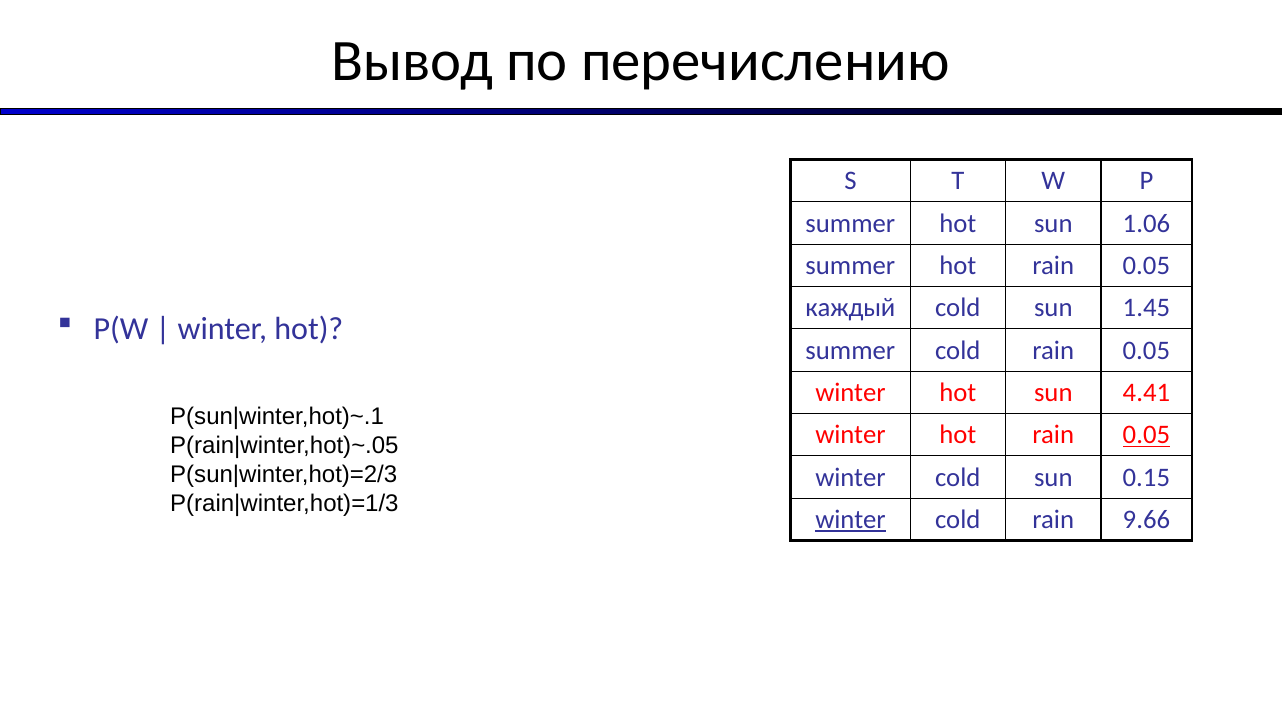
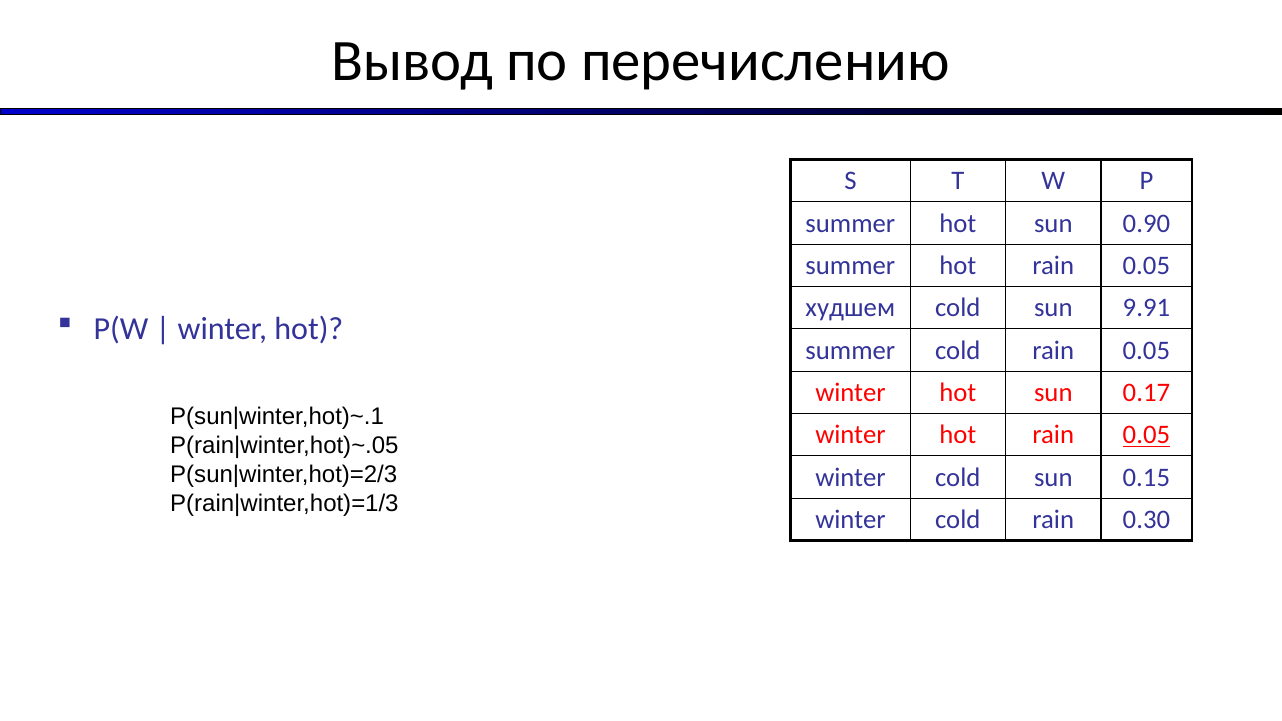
1.06: 1.06 -> 0.90 (1146, 223)
каждый: каждый -> худшем (850, 308)
1.45: 1.45 -> 9.91 (1146, 308)
4.41: 4.41 -> 0.17 (1146, 393)
winter underline: present -> none (850, 520)
9.66: 9.66 -> 0.30 (1146, 520)
